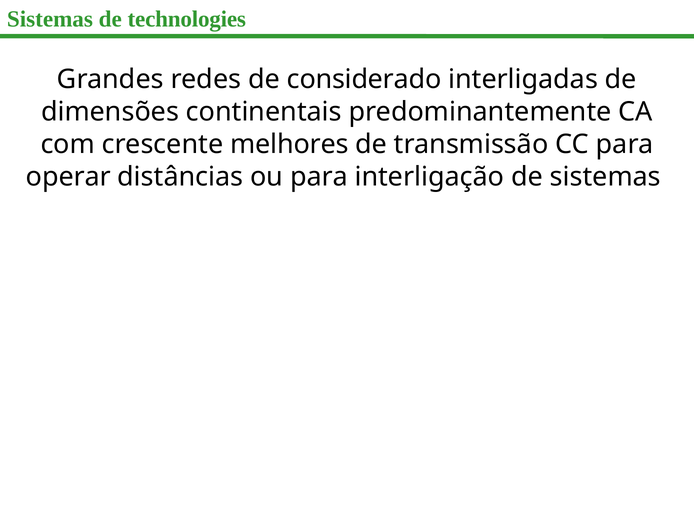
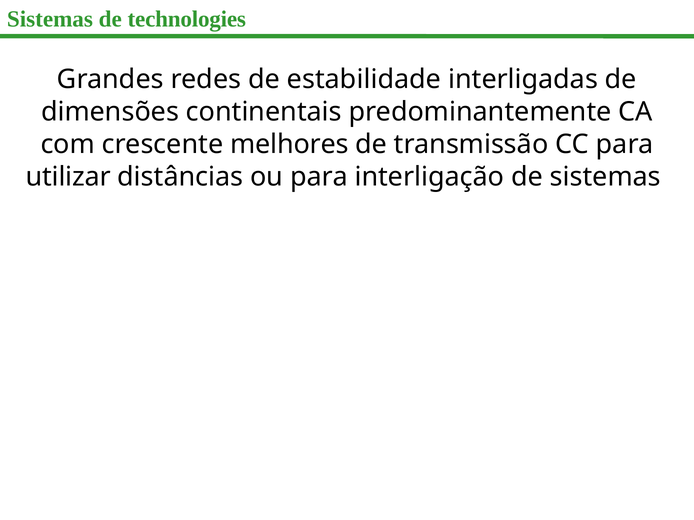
considerado: considerado -> estabilidade (364, 80)
operar: operar -> utilizar (68, 177)
